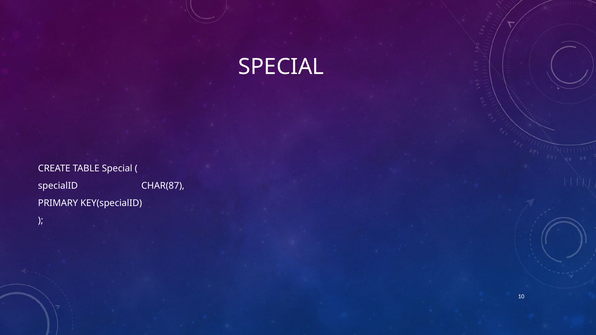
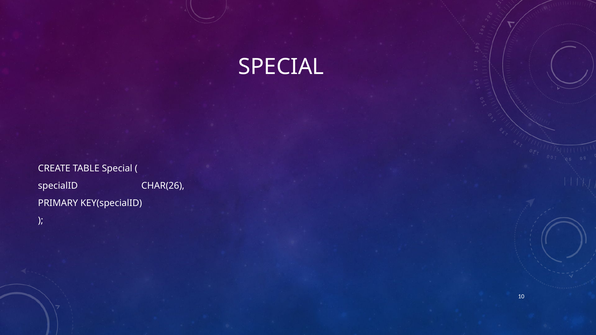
CHAR(87: CHAR(87 -> CHAR(26 (163, 186)
